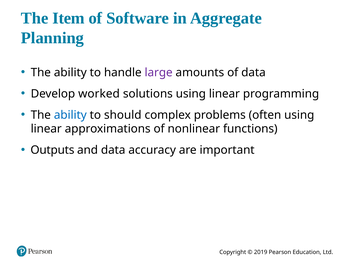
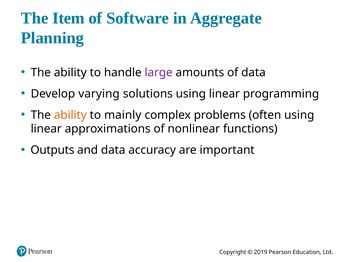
worked: worked -> varying (99, 94)
ability colour: blue -> orange (70, 115)
should: should -> mainly (123, 115)
